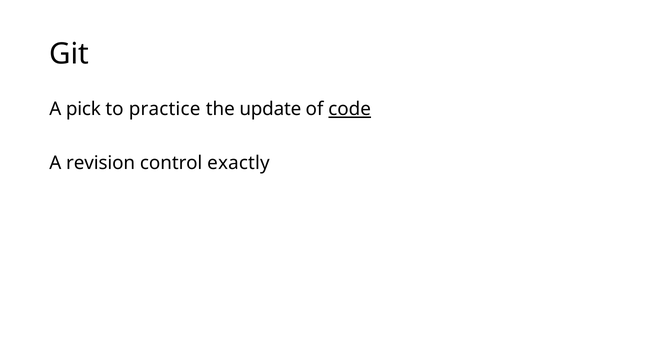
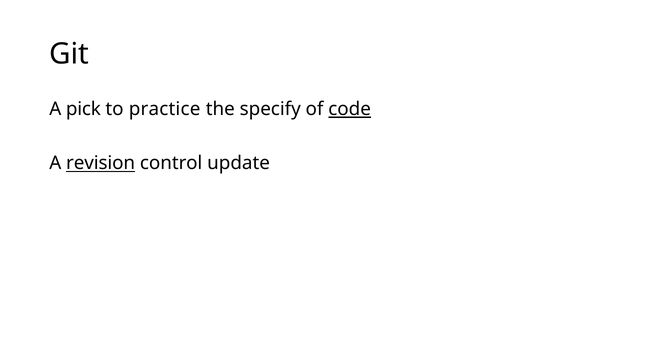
update: update -> specify (270, 109)
revision underline: none -> present (101, 163)
exactly: exactly -> update (239, 163)
